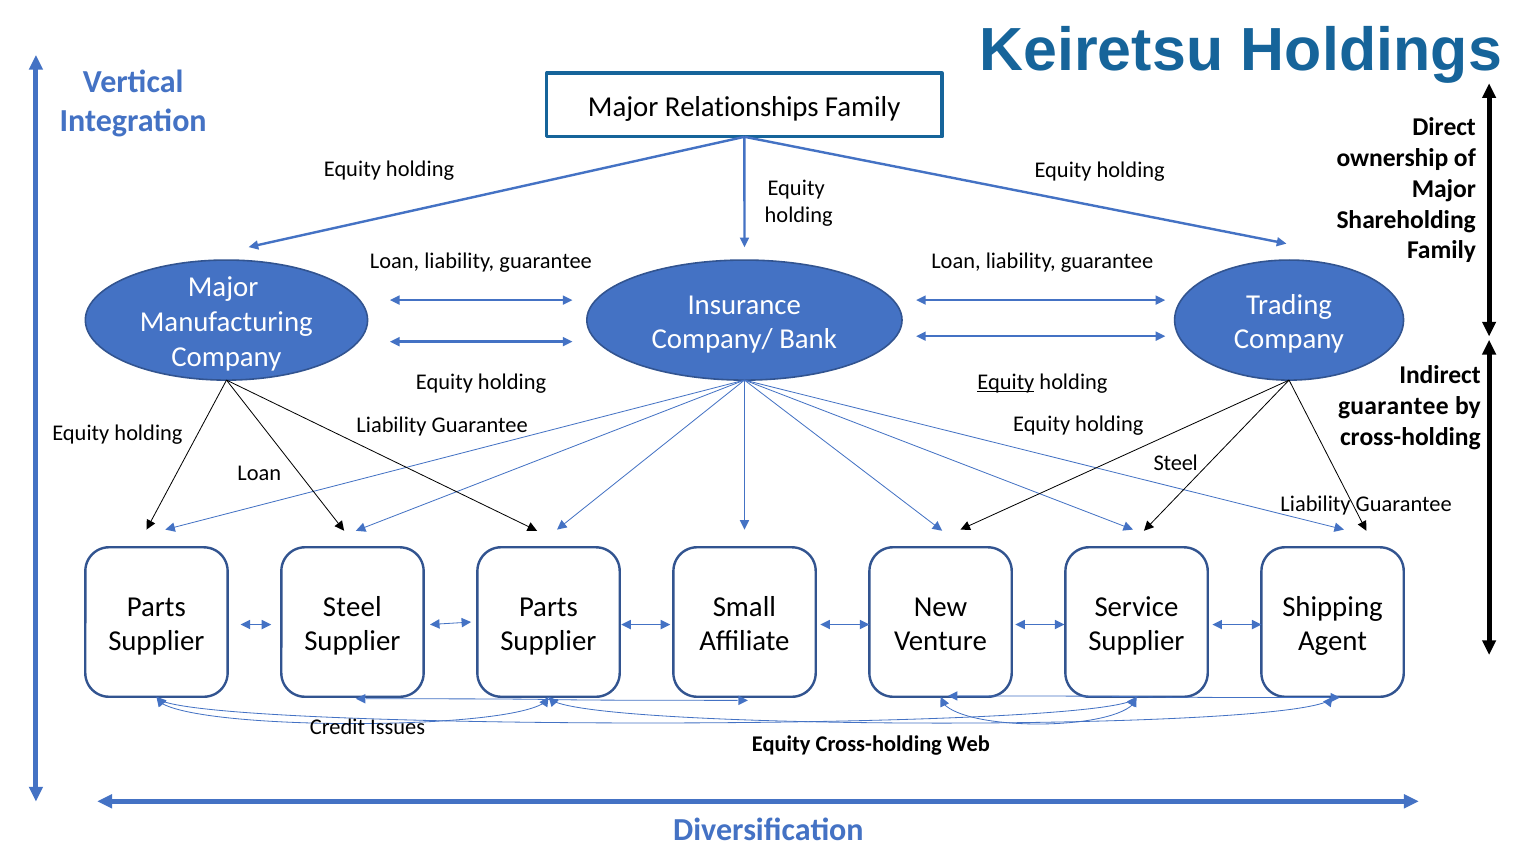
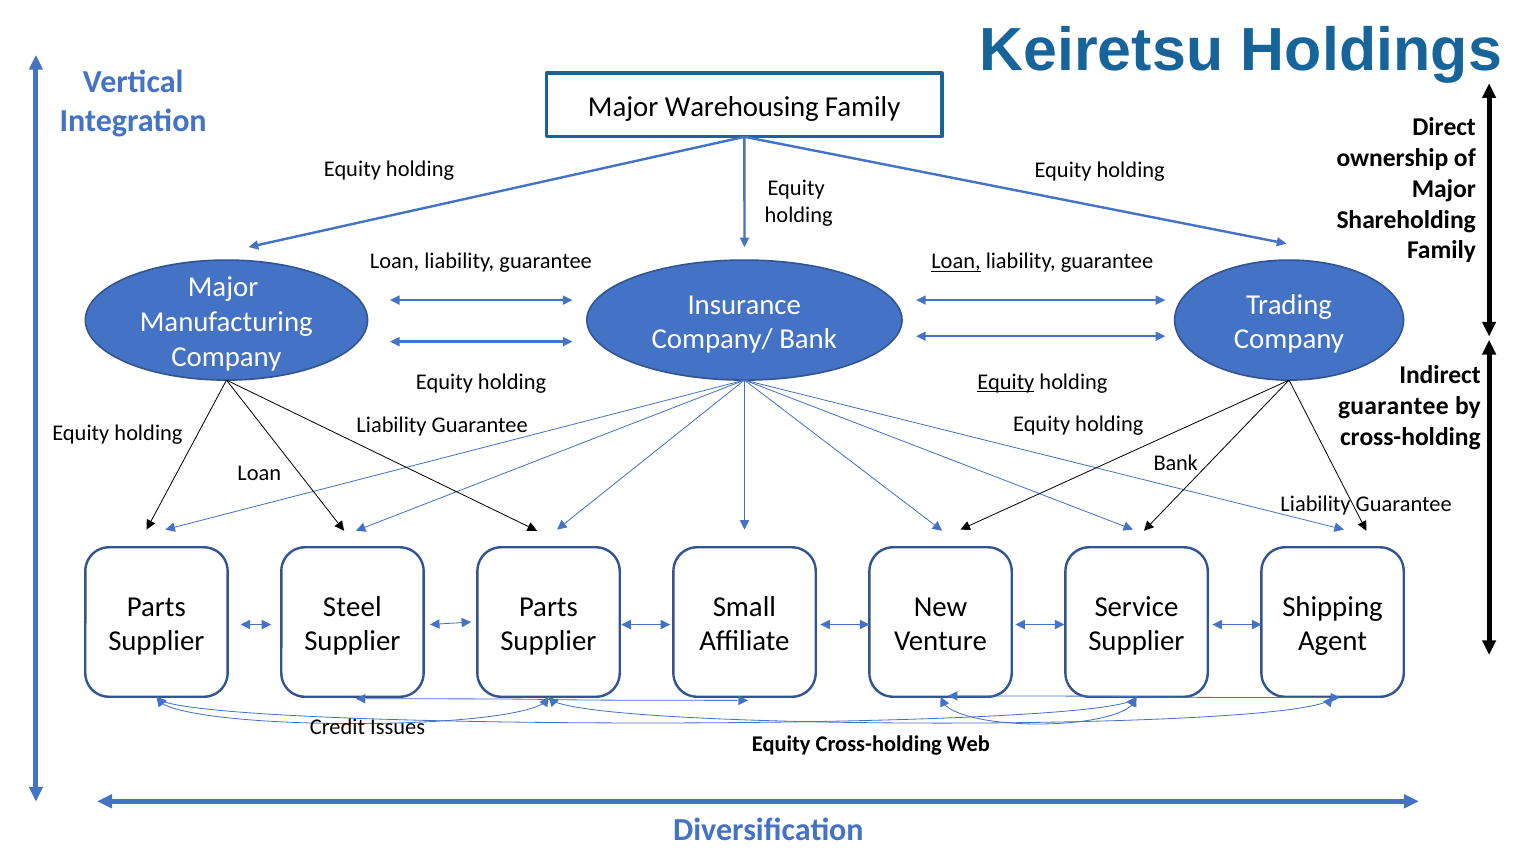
Relationships: Relationships -> Warehousing (742, 107)
Loan underline: none -> present (956, 261)
Steel: Steel -> Bank (1176, 462)
